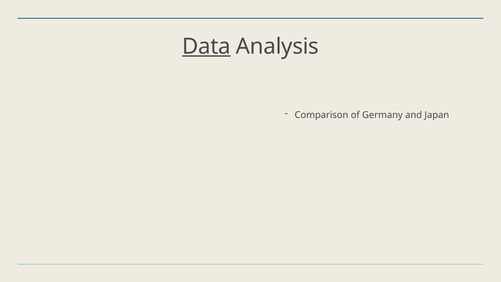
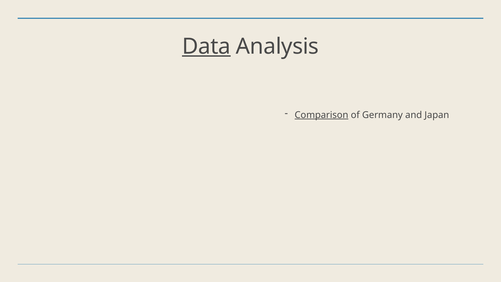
Comparison underline: none -> present (321, 115)
